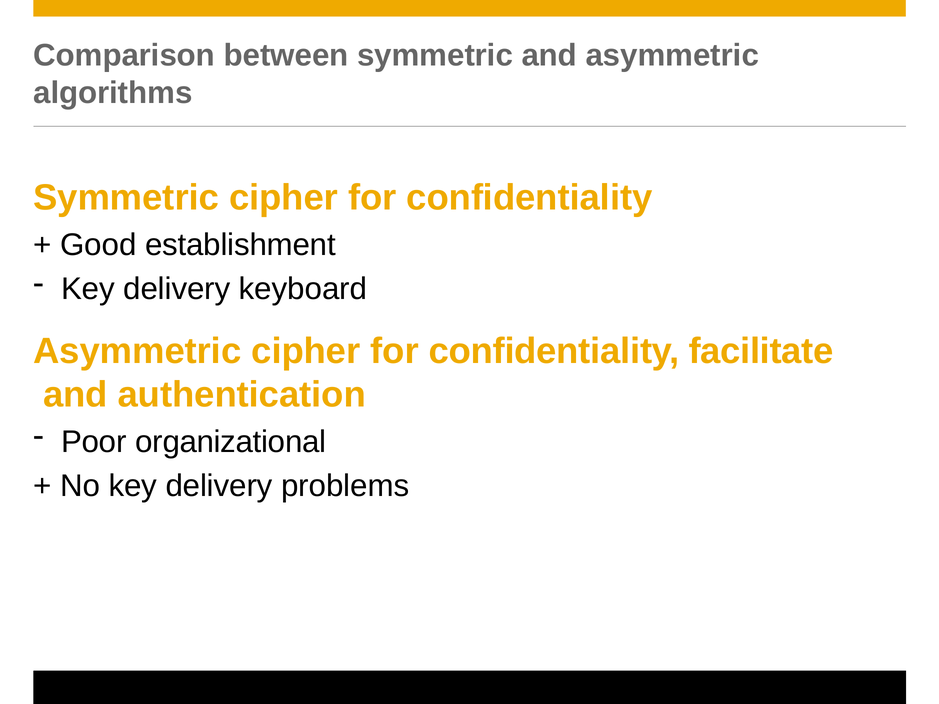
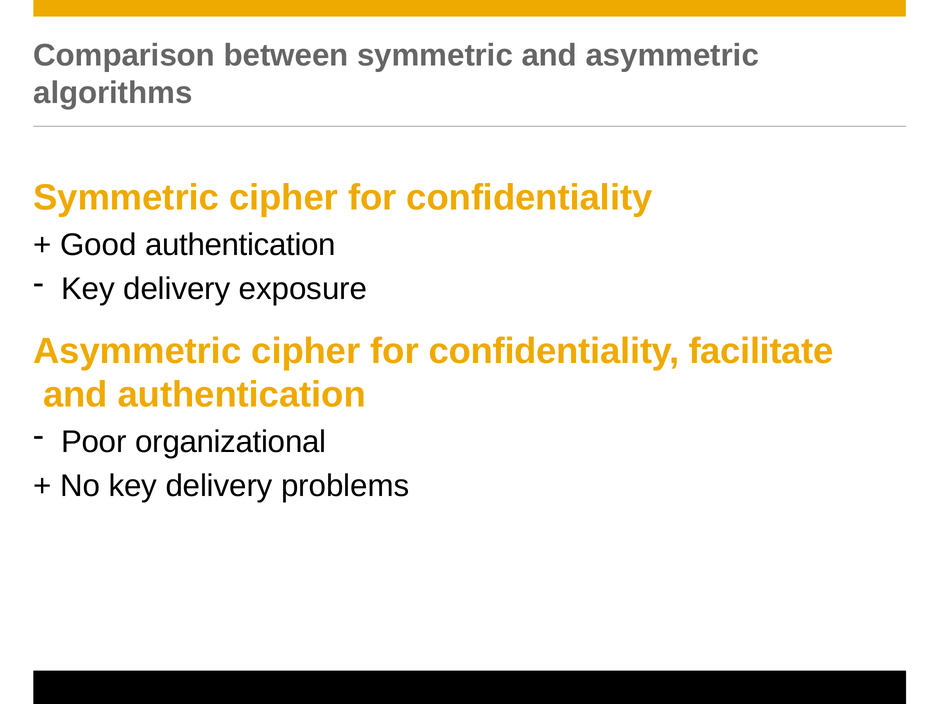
Good establishment: establishment -> authentication (240, 245)
keyboard: keyboard -> exposure (303, 289)
